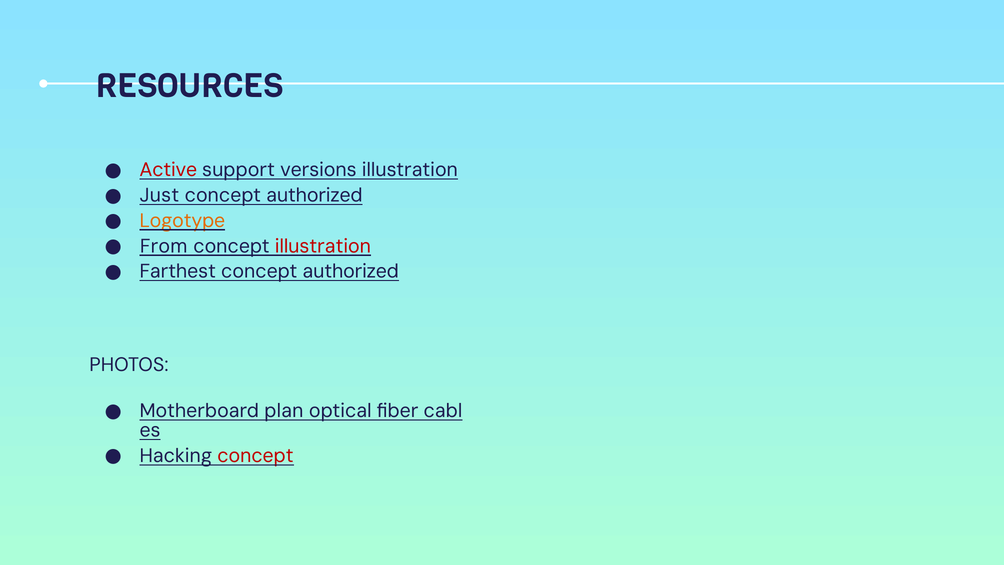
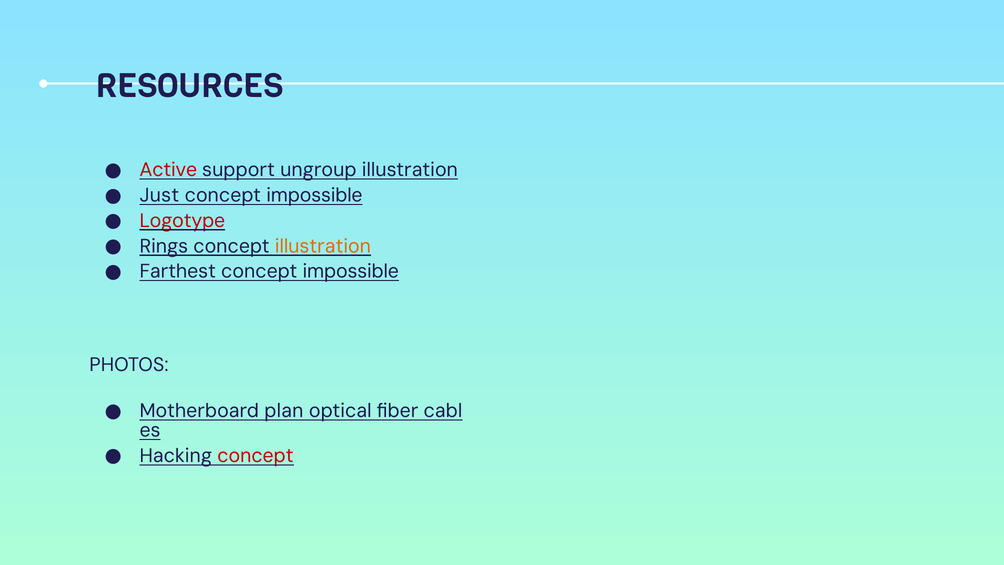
versions: versions -> ungroup (318, 170)
authorized: authorized -> impossible (314, 195)
Logotype colour: orange -> red (182, 221)
From: From -> Rings (164, 246)
illustration colour: red -> orange (323, 246)
authorized: authorized -> impossible (351, 271)
